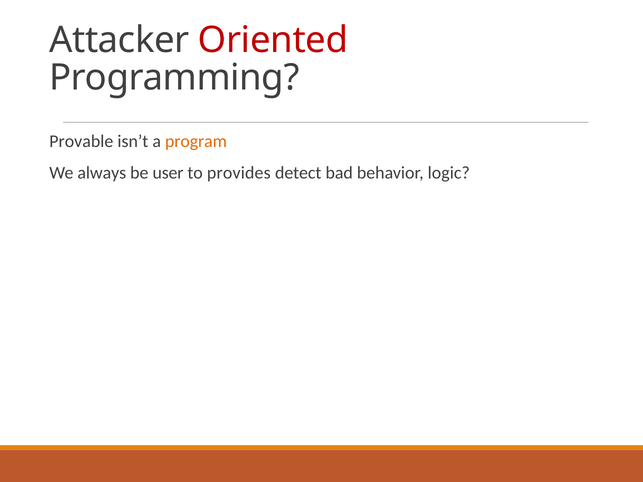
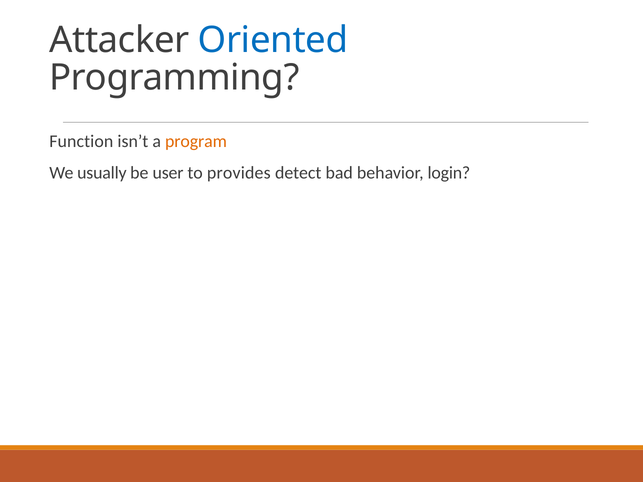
Oriented colour: red -> blue (273, 40)
Provable: Provable -> Function (81, 141)
always: always -> usually (102, 173)
logic: logic -> login (449, 173)
